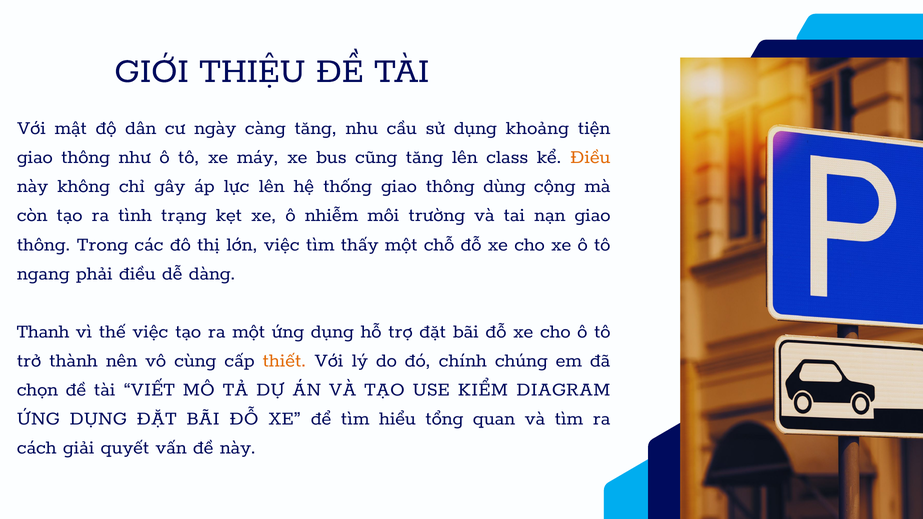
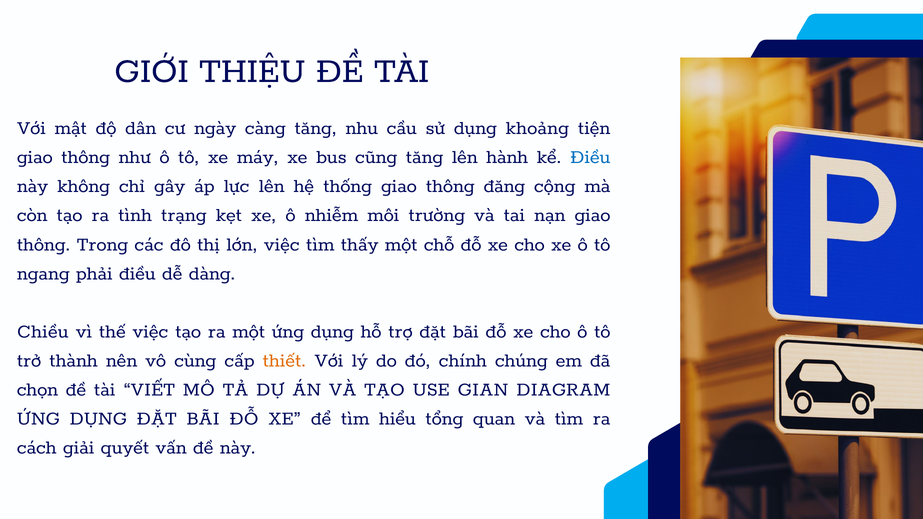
class: class -> hành (507, 157)
Điều colour: orange -> blue (590, 157)
dùng: dùng -> đăng (504, 186)
Thanh: Thanh -> Chiều (43, 331)
KIỂM: KIỂM -> GIAN (483, 389)
